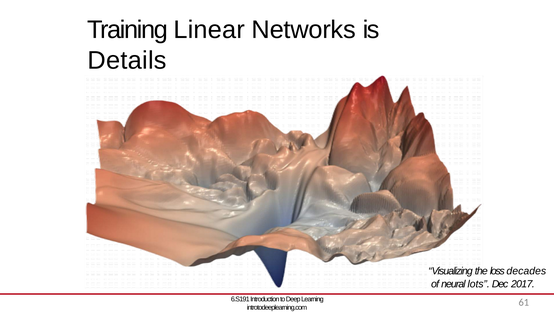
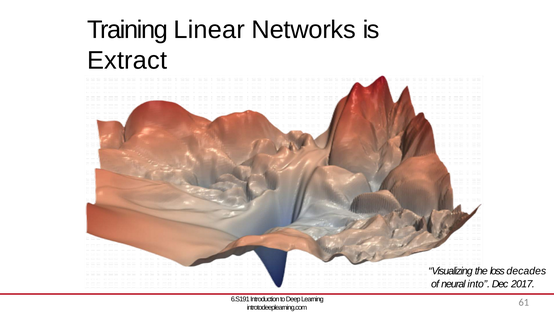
Details: Details -> Extract (127, 60)
lots: lots -> into (479, 284)
